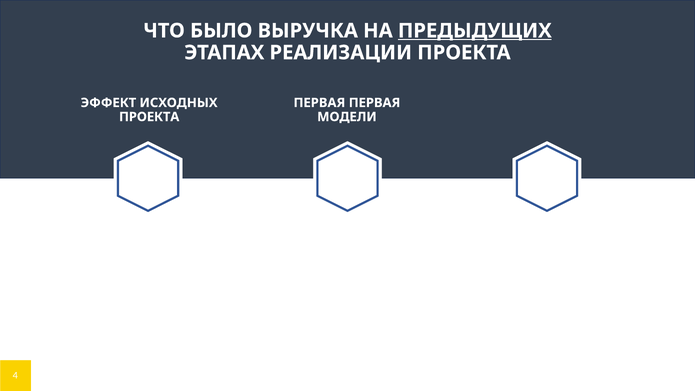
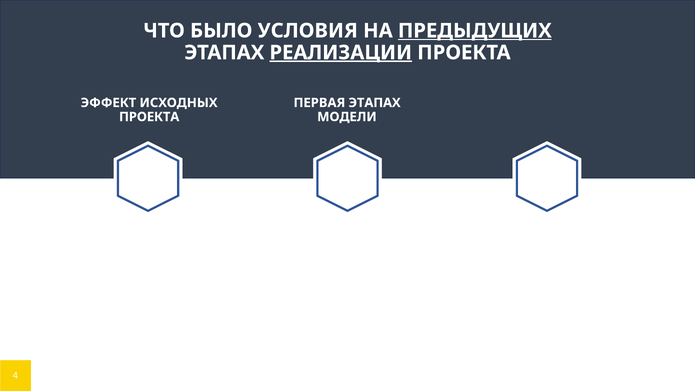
ВЫРУЧКА: ВЫРУЧКА -> УСЛОВИЯ (308, 31)
РЕАЛИЗАЦИИ underline: none -> present (341, 53)
ПЕРВАЯ ПЕРВАЯ: ПЕРВАЯ -> ЭТАПАХ (375, 103)
